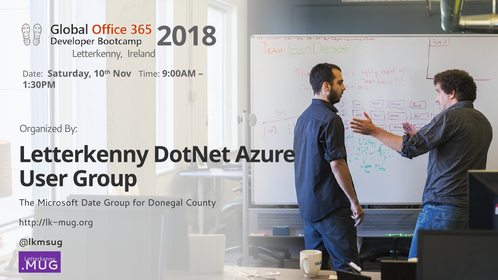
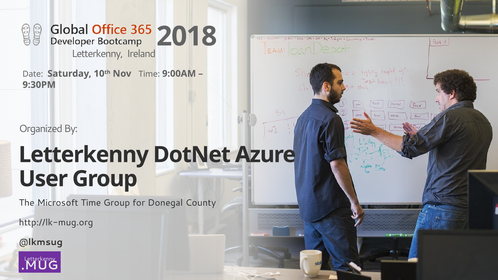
1:30PM: 1:30PM -> 9:30PM (39, 85)
Microsoft Date: Date -> Time (91, 203)
